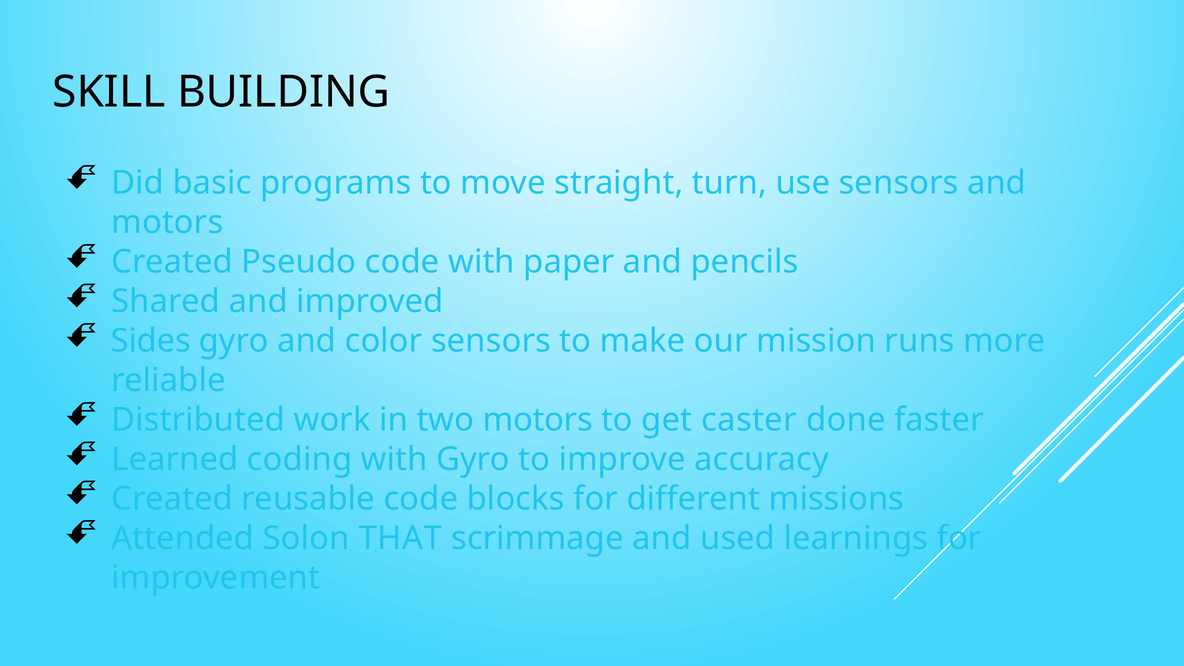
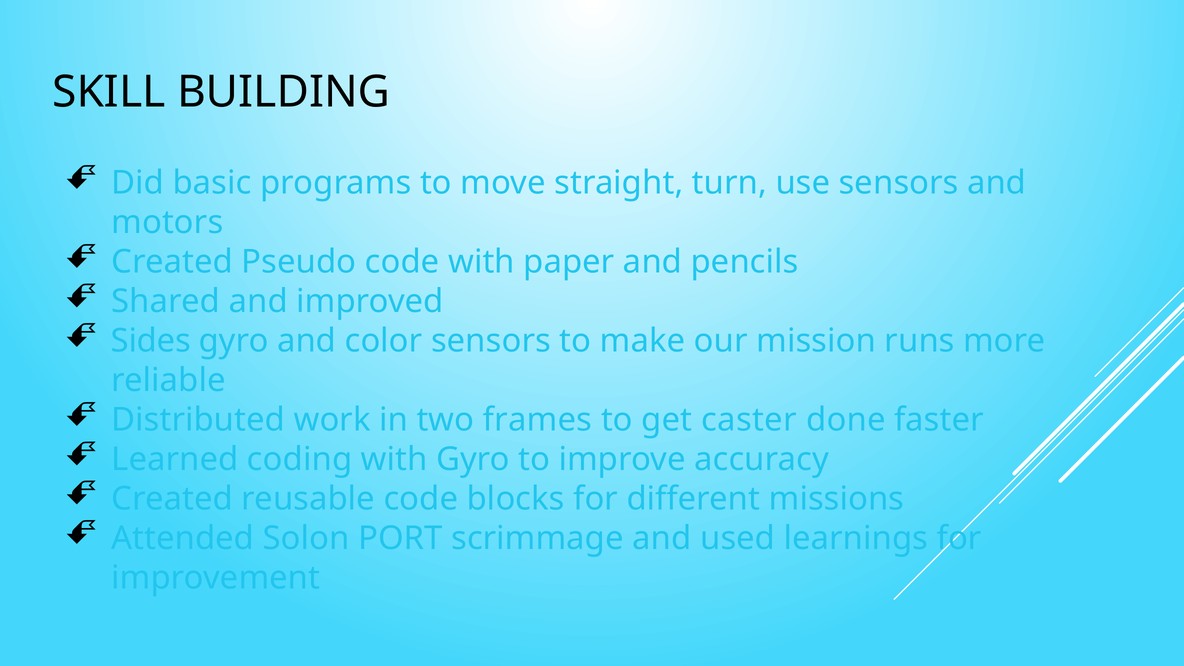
two motors: motors -> frames (538, 420)
THAT: THAT -> PORT (400, 538)
